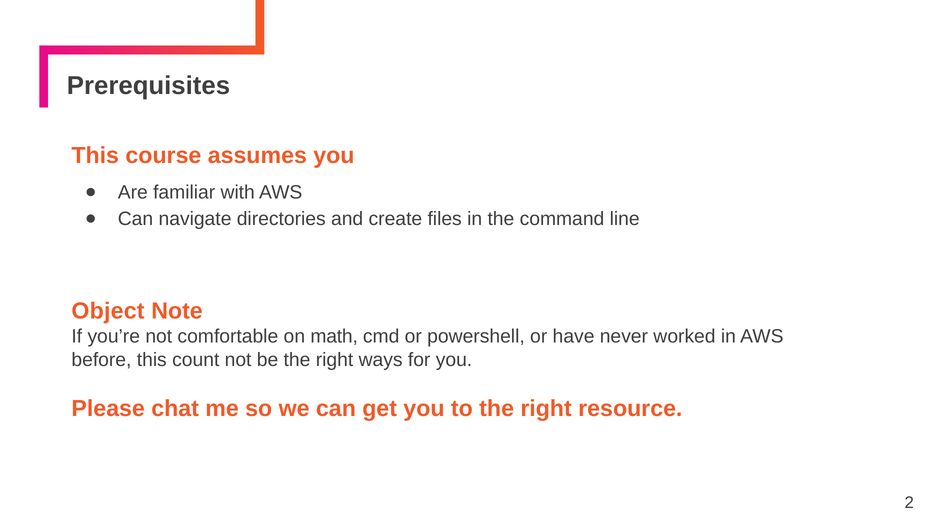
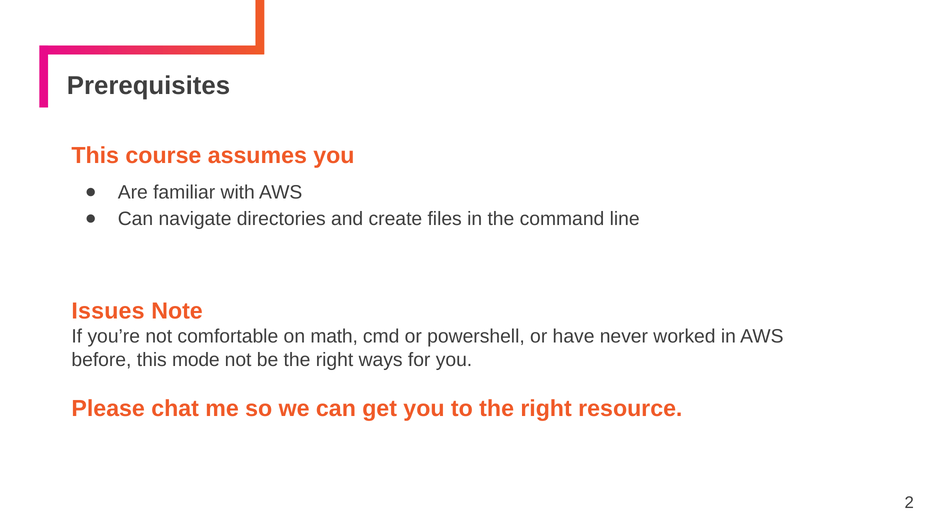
Object: Object -> Issues (108, 311)
count: count -> mode (196, 359)
